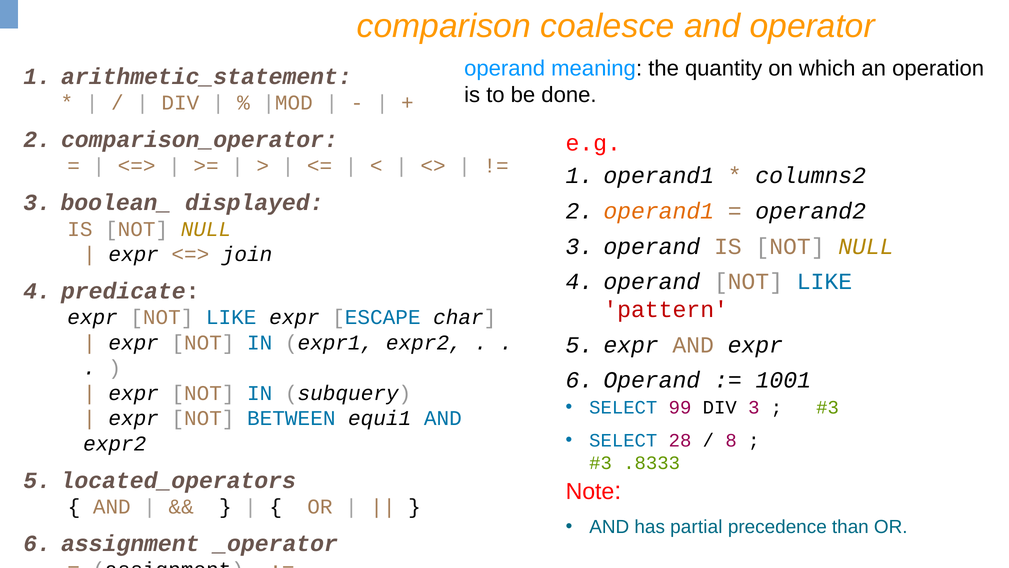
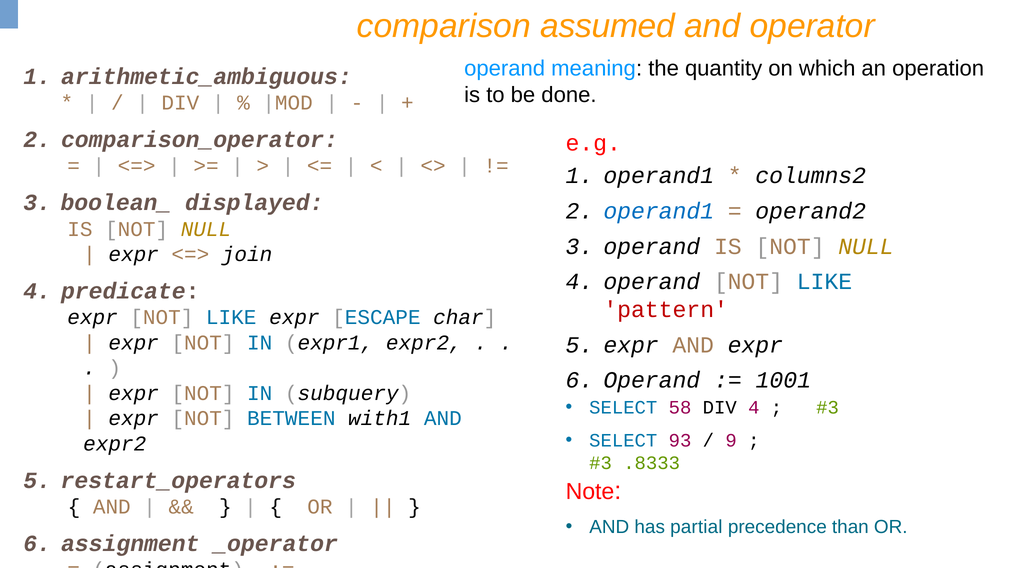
coalesce: coalesce -> assumed (608, 26)
arithmetic_statement: arithmetic_statement -> arithmetic_ambiguous (206, 77)
operand1 colour: orange -> blue (659, 211)
99: 99 -> 58 (680, 407)
DIV 3: 3 -> 4 (754, 407)
equi1: equi1 -> with1 (380, 418)
28: 28 -> 93 (680, 440)
8: 8 -> 9 (731, 440)
located_operators: located_operators -> restart_operators (178, 480)
